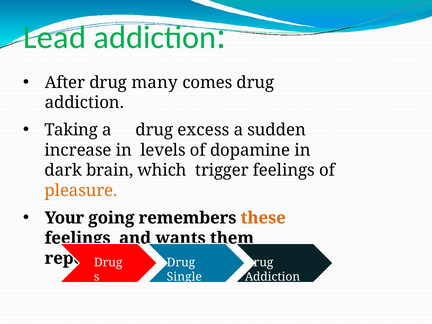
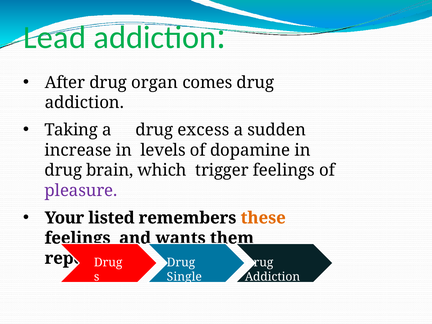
many: many -> organ (155, 82)
dark: dark -> drug (63, 170)
pleasure colour: orange -> purple (81, 191)
going: going -> listed (111, 218)
